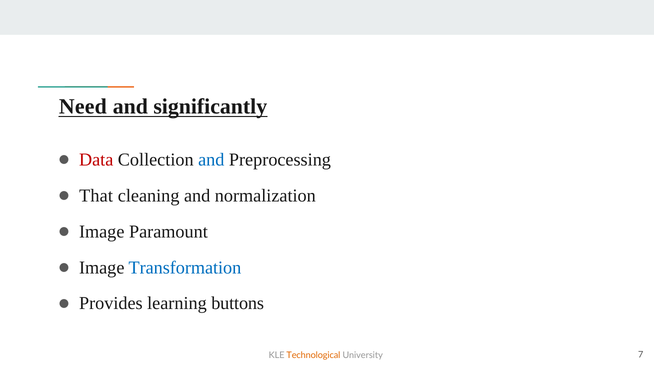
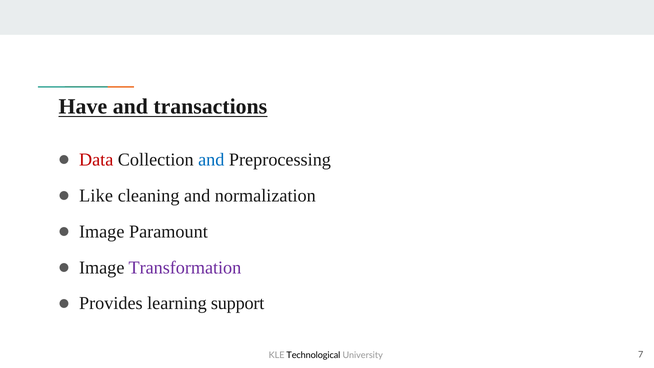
Need: Need -> Have (83, 107)
significantly: significantly -> transactions (210, 107)
That: That -> Like (96, 195)
Transformation colour: blue -> purple (185, 267)
buttons: buttons -> support (238, 303)
Technological colour: orange -> black (313, 355)
